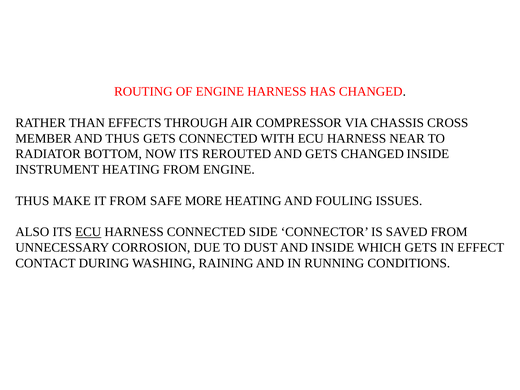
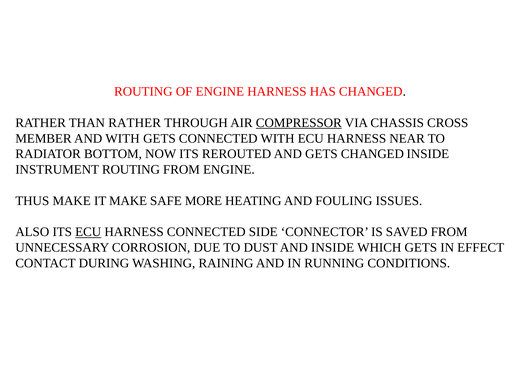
THAN EFFECTS: EFFECTS -> RATHER (135, 123)
COMPRESSOR underline: none -> present (299, 123)
AND THUS: THUS -> WITH (123, 138)
INSTRUMENT HEATING: HEATING -> ROUTING (131, 170)
IT FROM: FROM -> MAKE (128, 201)
